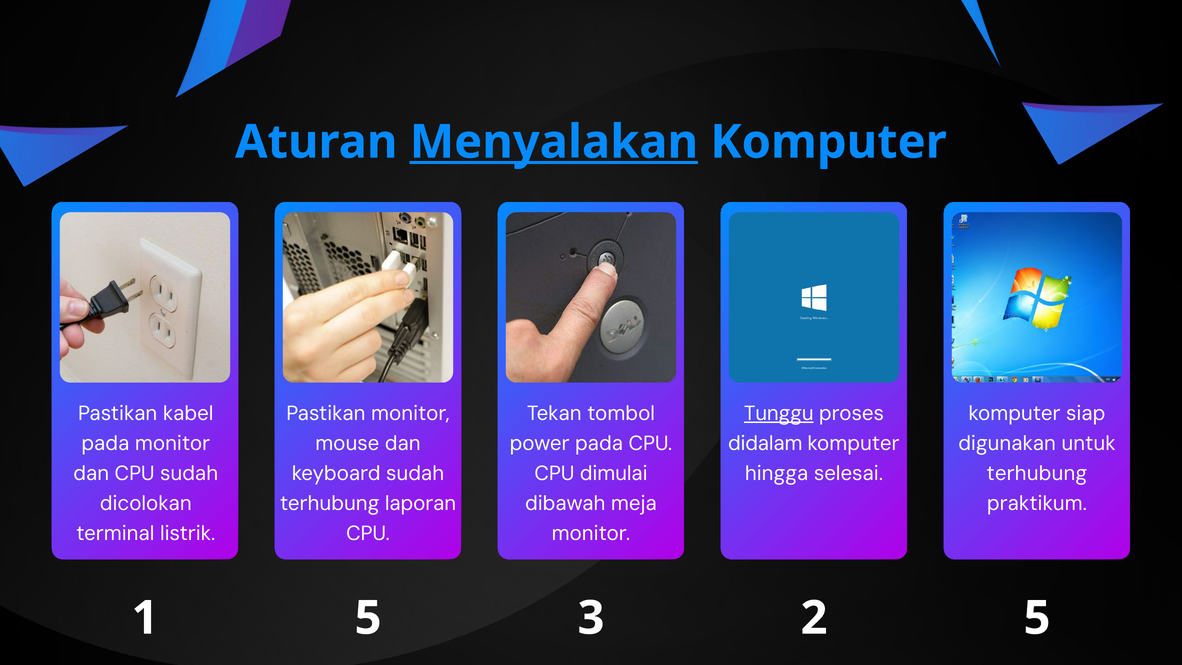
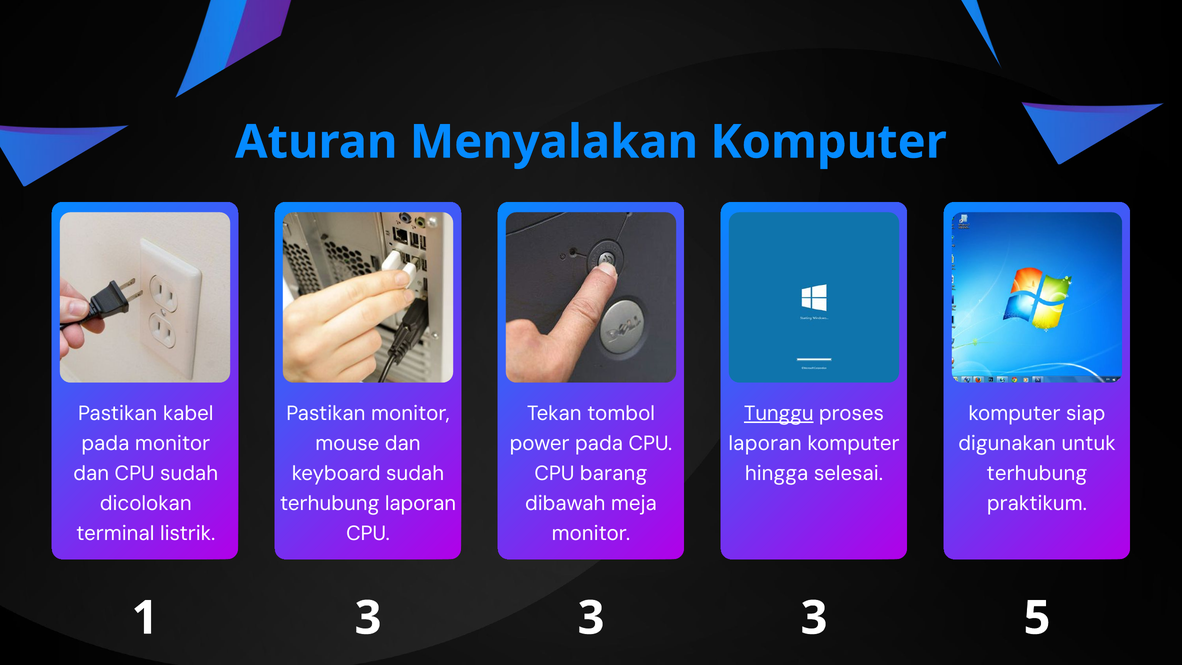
Menyalakan underline: present -> none (554, 142)
didalam: didalam -> laporan (765, 443)
dimulai: dimulai -> barang (614, 473)
1 5: 5 -> 3 (368, 618)
2: 2 -> 3 (814, 618)
